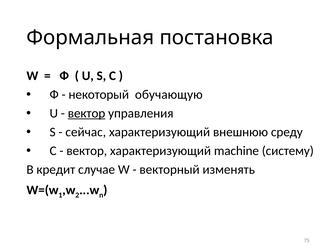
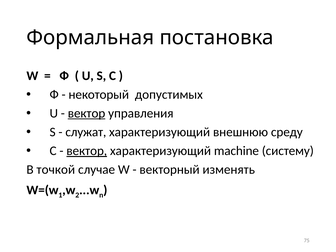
обучающую: обучающую -> допустимых (169, 95)
сейчас: сейчас -> служат (86, 132)
вектор underline: none -> present (87, 151)
кредит: кредит -> точкой (56, 170)
